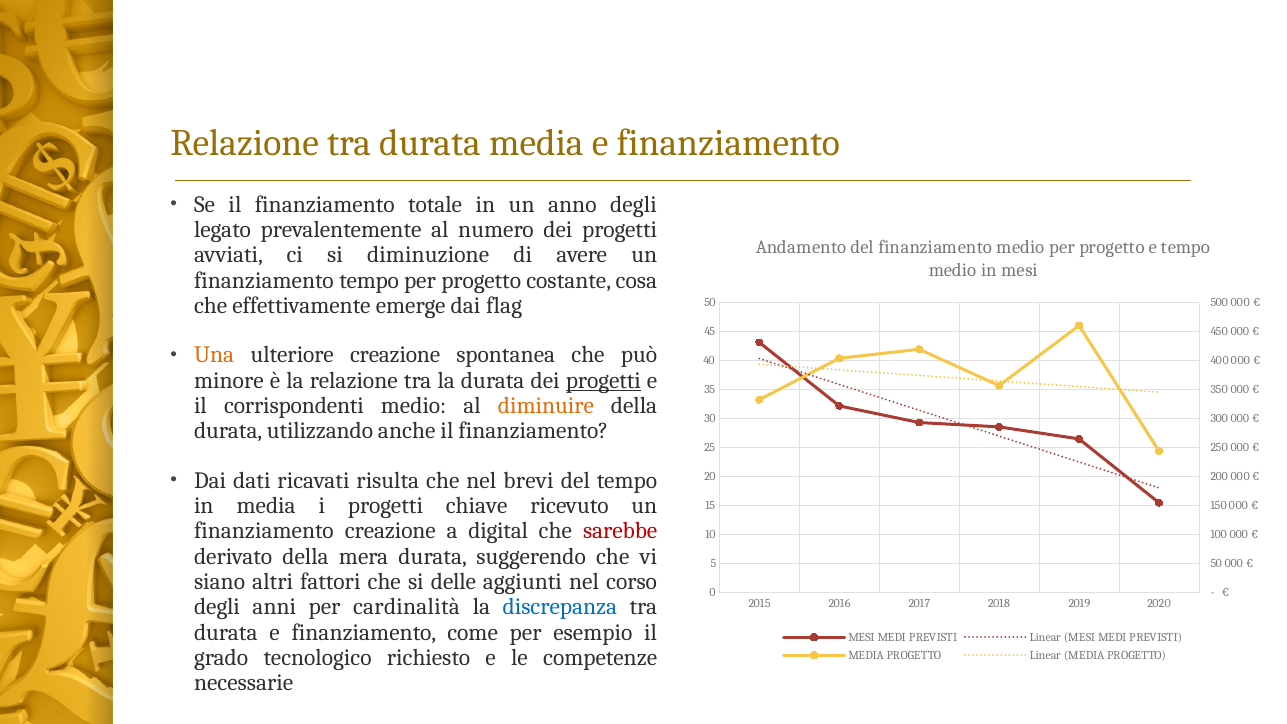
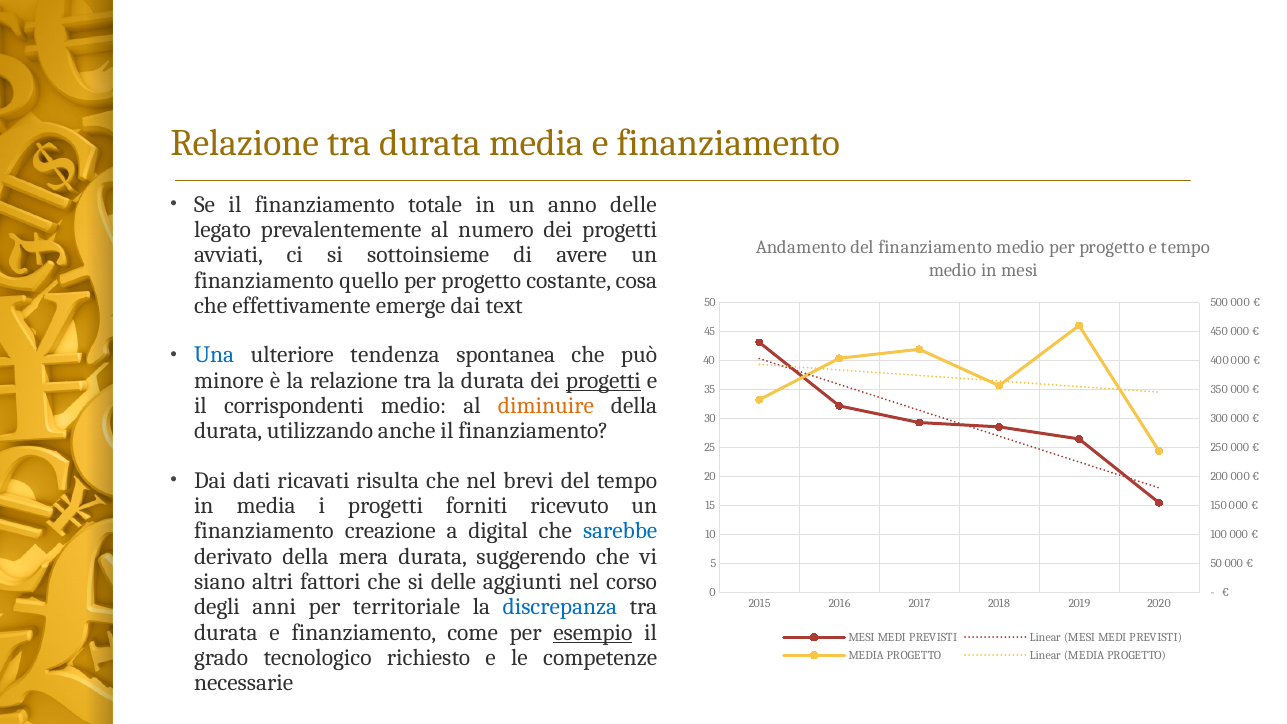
anno degli: degli -> delle (633, 205)
diminuzione: diminuzione -> sottoinsieme (428, 255)
finanziamento tempo: tempo -> quello (369, 280)
flag: flag -> text (504, 306)
Una colour: orange -> blue (214, 355)
ulteriore creazione: creazione -> tendenza (395, 355)
chiave: chiave -> forniti (477, 506)
sarebbe colour: red -> blue (620, 531)
cardinalità: cardinalità -> territoriale (407, 607)
esempio underline: none -> present (593, 633)
